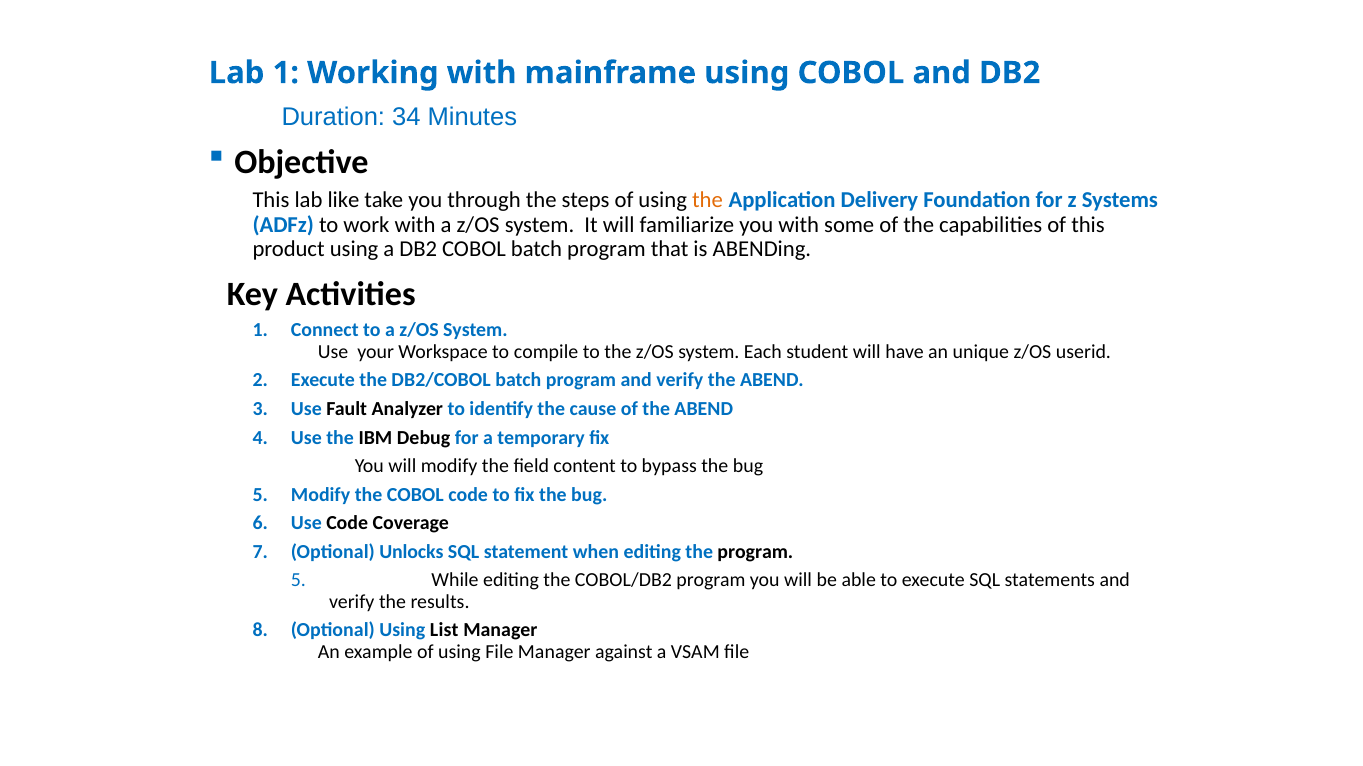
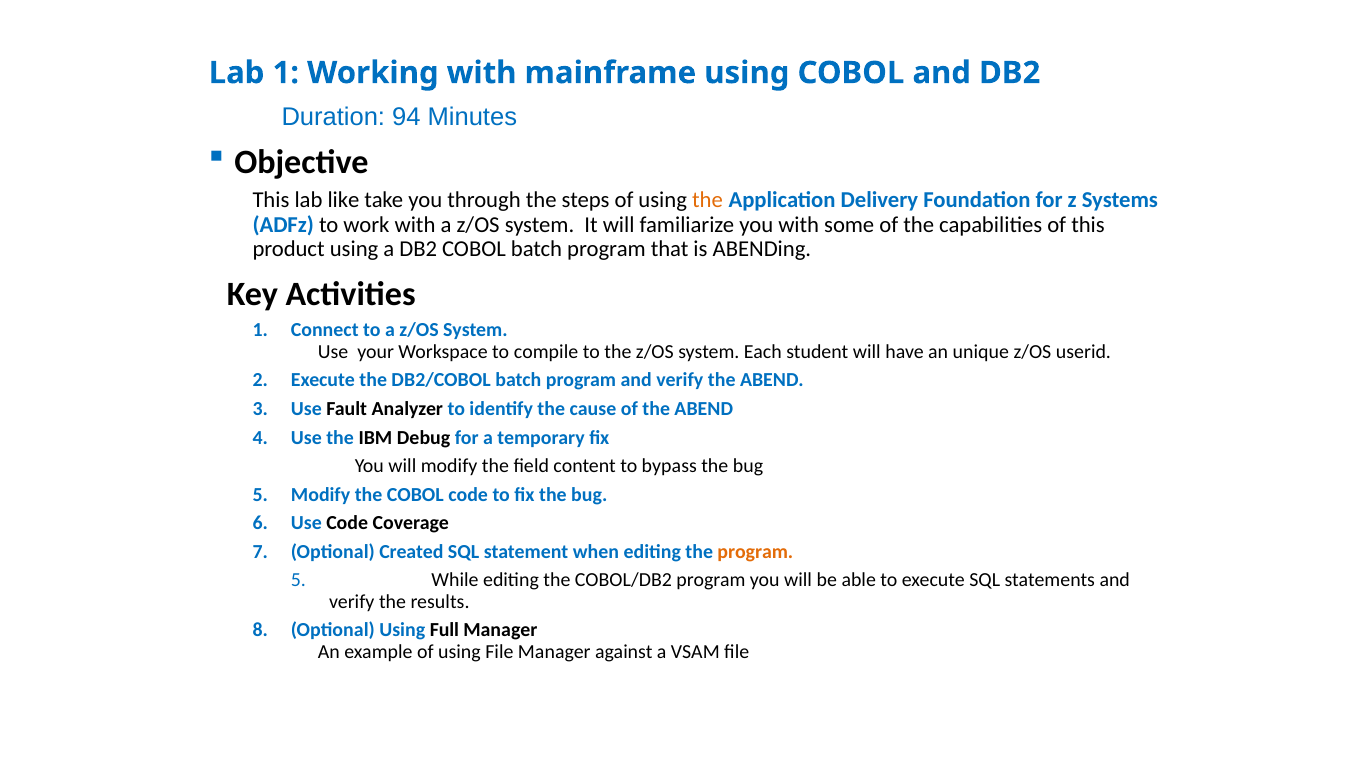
34: 34 -> 94 (406, 117)
Unlocks: Unlocks -> Created (411, 552)
program colour: black -> orange (755, 552)
List: List -> Full (444, 631)
